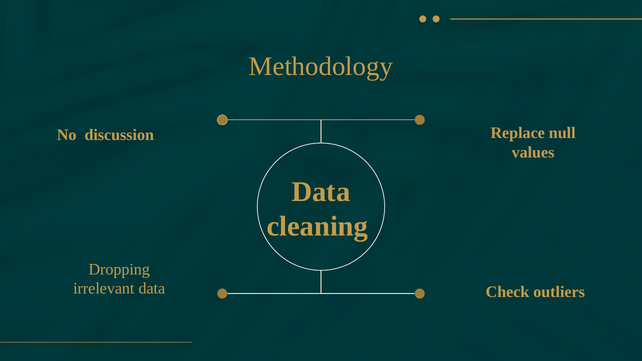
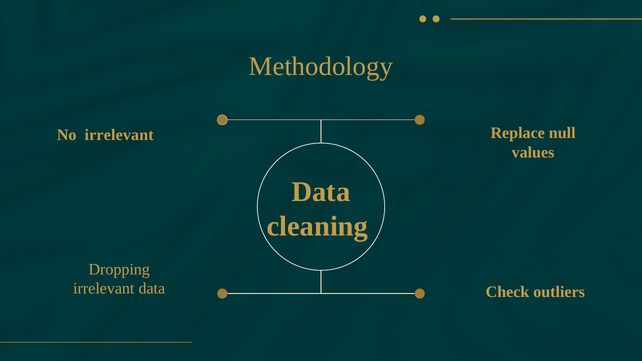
No discussion: discussion -> irrelevant (119, 135)
